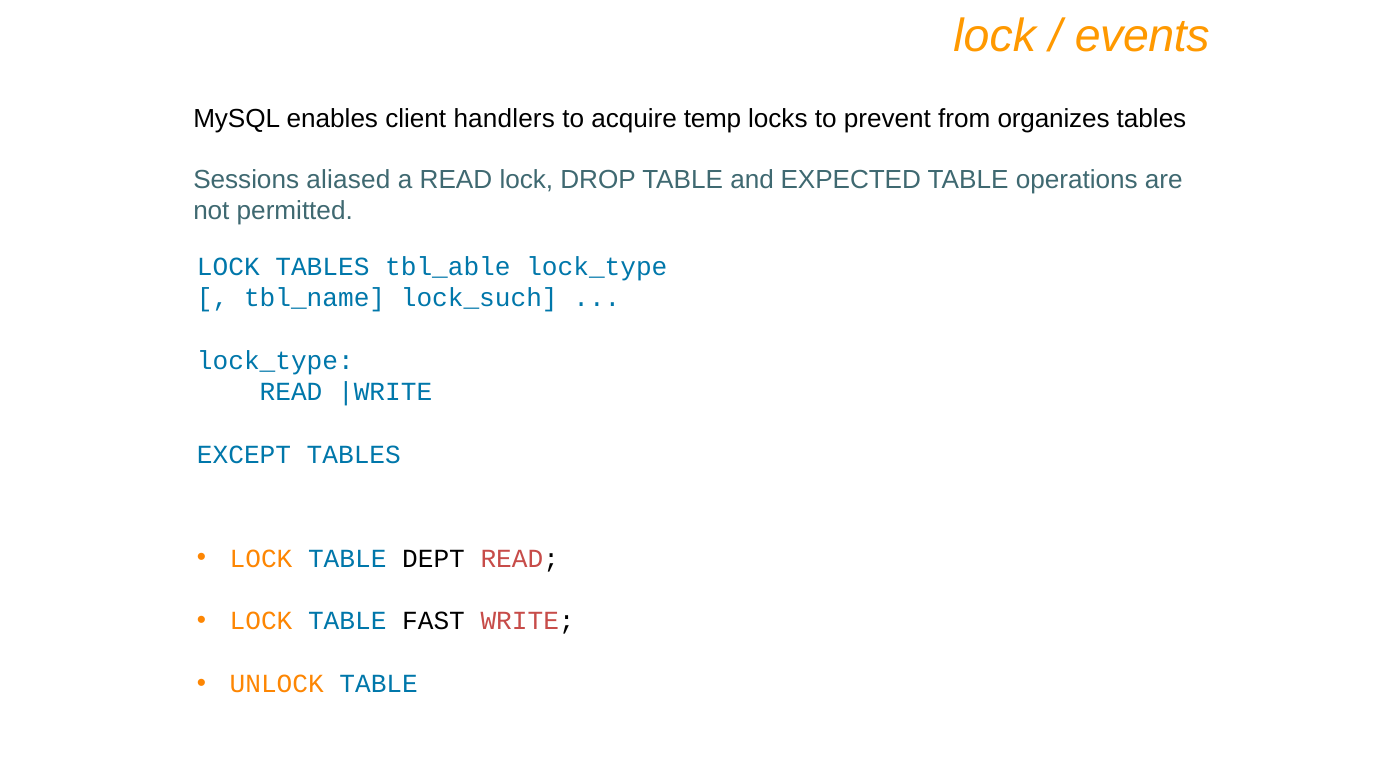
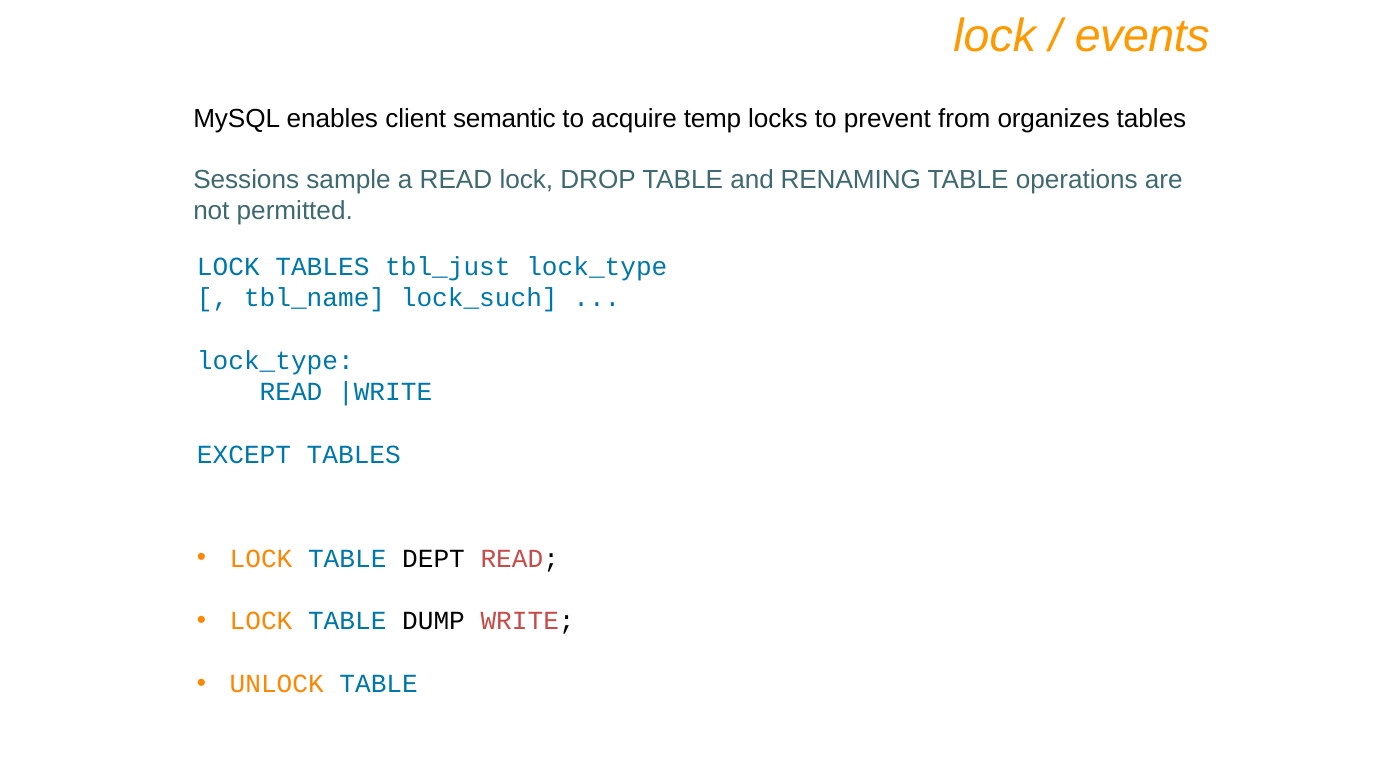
handlers: handlers -> semantic (504, 118)
aliased: aliased -> sample (349, 179)
EXPECTED: EXPECTED -> RENAMING (851, 179)
tbl_able: tbl_able -> tbl_just (448, 267)
FAST: FAST -> DUMP (434, 621)
